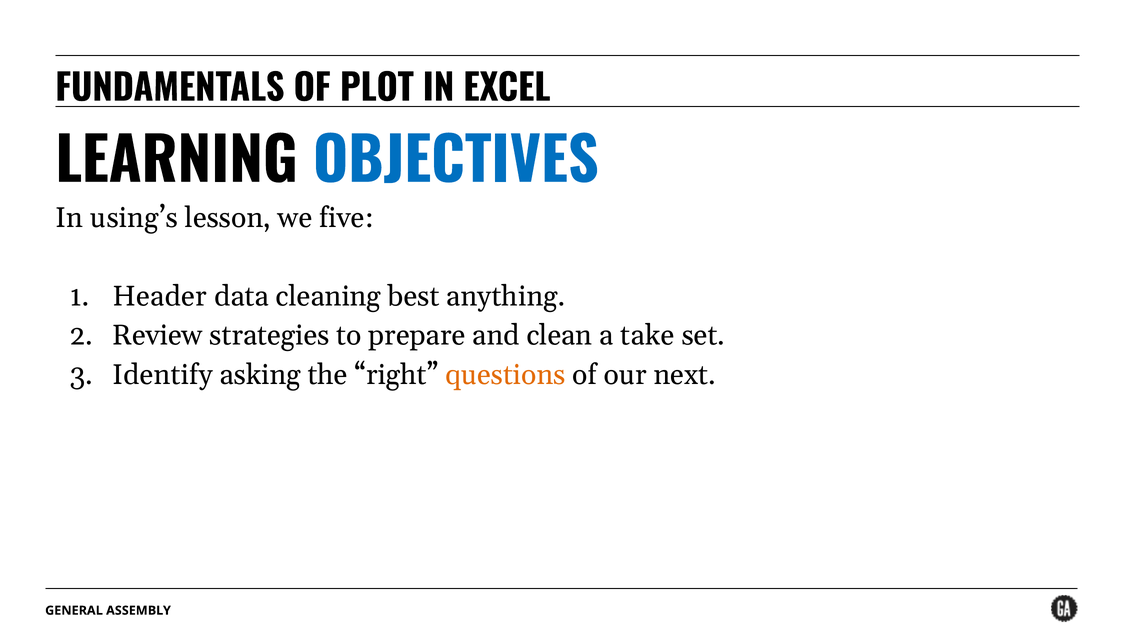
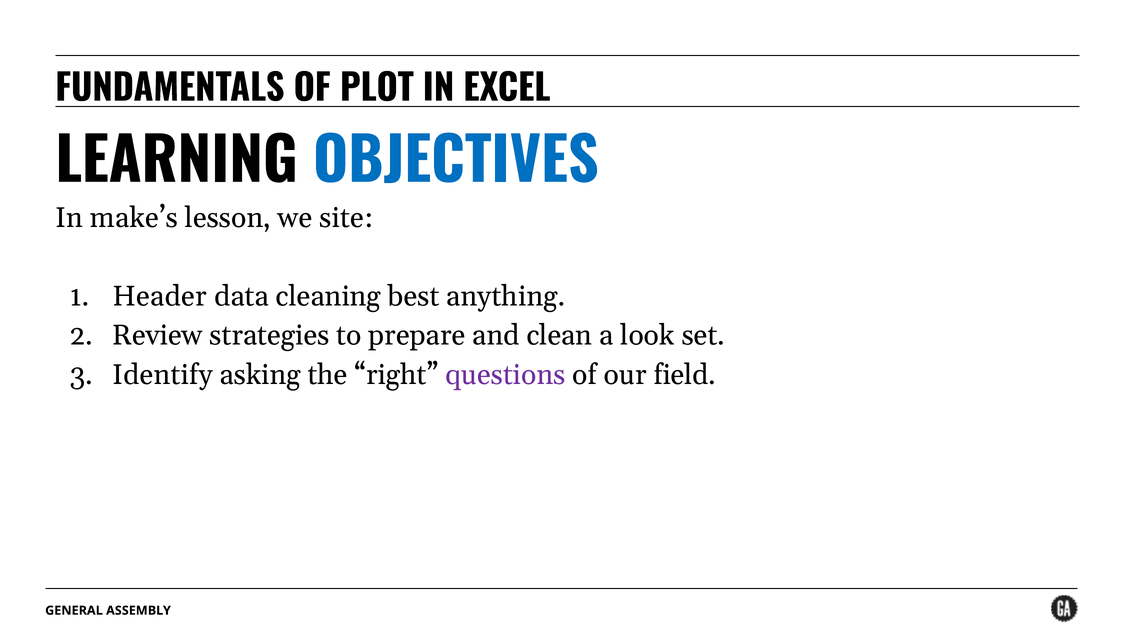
using’s: using’s -> make’s (134, 218)
five: five -> site (346, 218)
take: take -> look (647, 335)
questions colour: orange -> purple (505, 374)
next: next -> field (685, 374)
